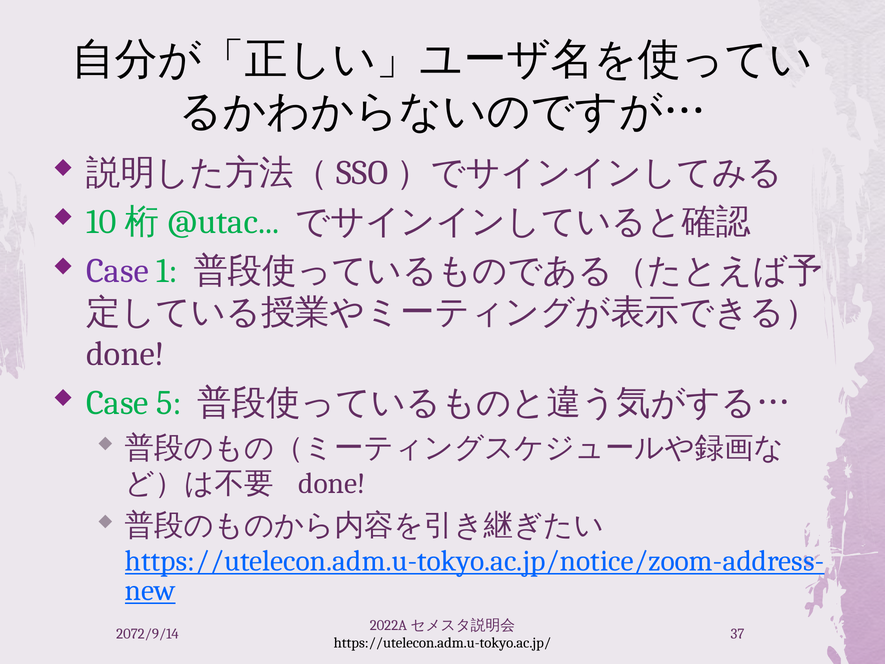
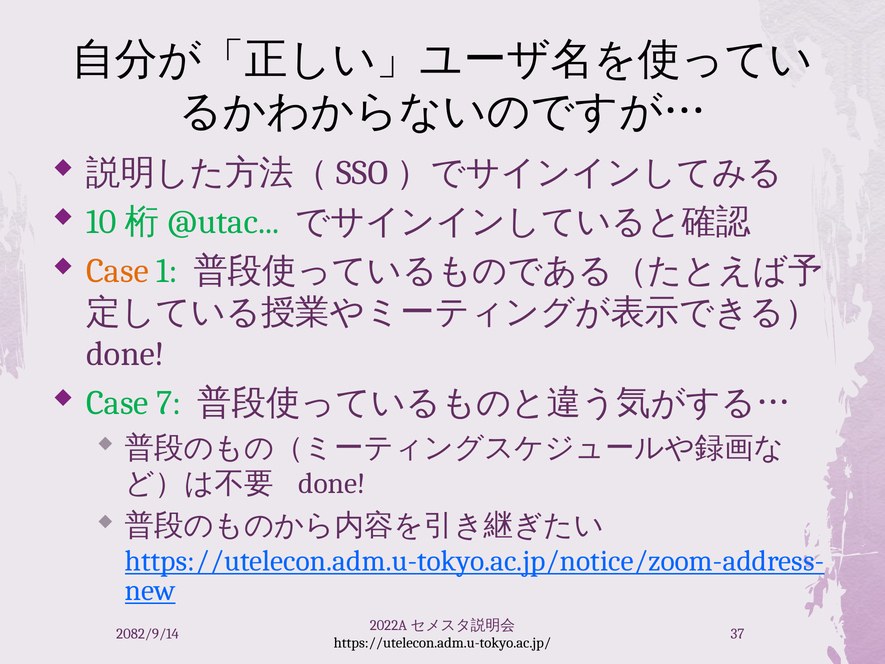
Case colour: purple -> orange (117, 271)
5: 5 -> 7 (169, 403)
2072/9/14: 2072/9/14 -> 2082/9/14 (148, 634)
